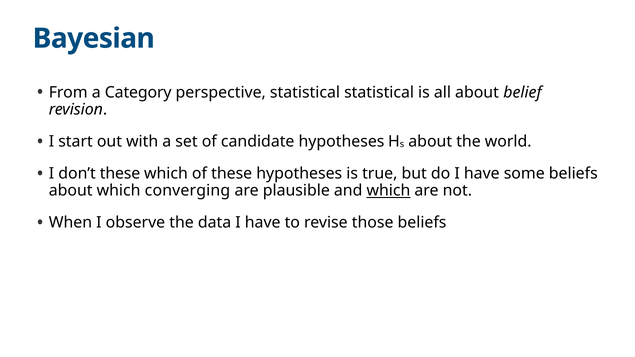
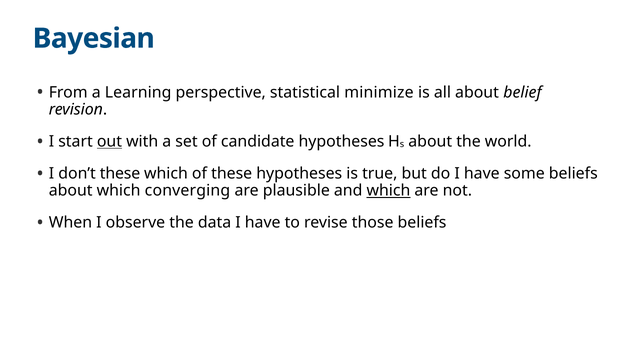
Category: Category -> Learning (138, 92)
statistical statistical: statistical -> minimize (379, 92)
out underline: none -> present (109, 142)
